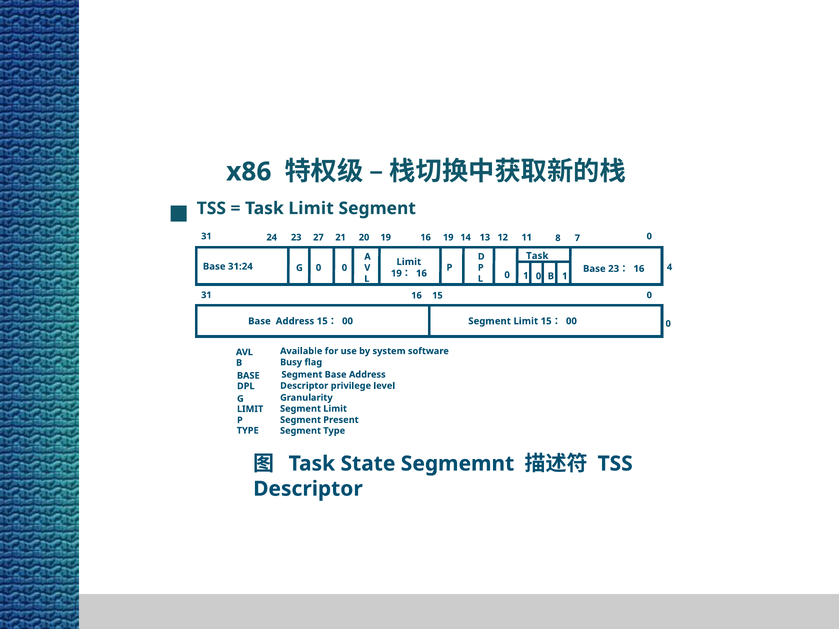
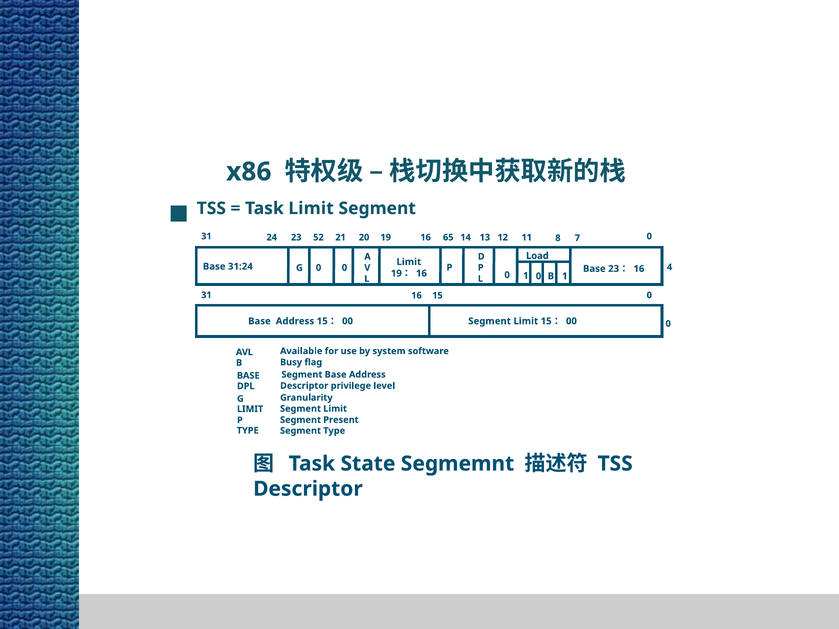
27: 27 -> 52 (318, 237)
16 19: 19 -> 65 (448, 237)
Task: Task -> Load (537, 256)
